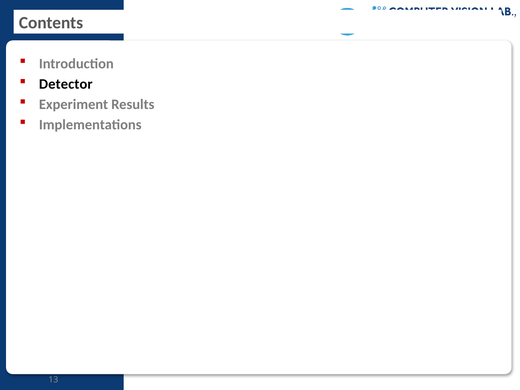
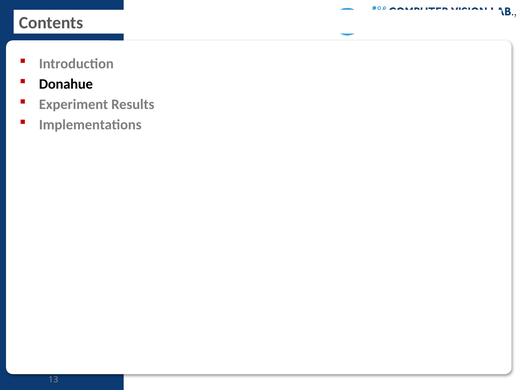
Detector: Detector -> Donahue (66, 84)
